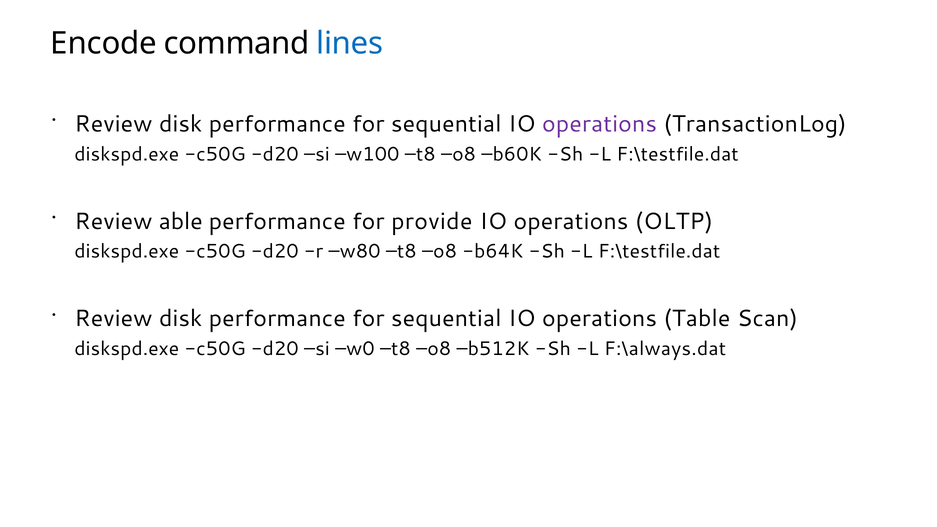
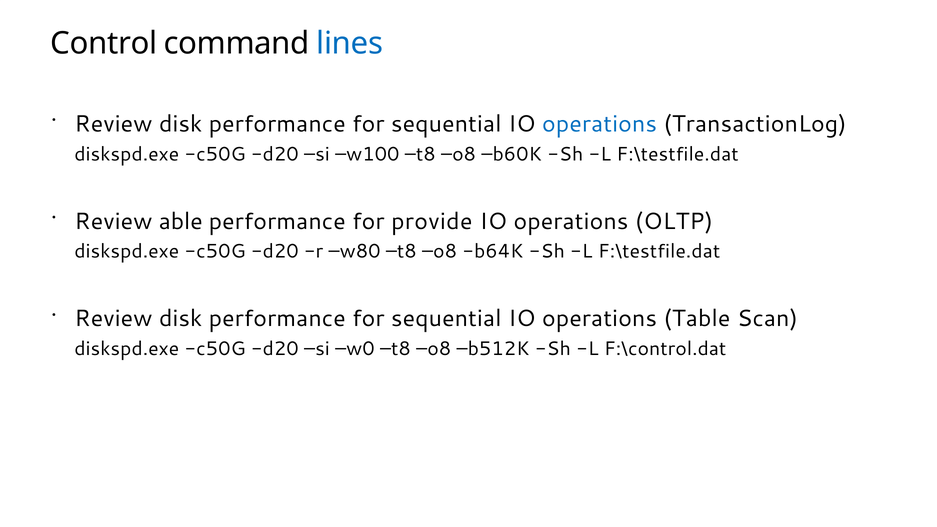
Encode: Encode -> Control (104, 43)
operations colour: purple -> blue (599, 124)
F:\always.dat: F:\always.dat -> F:\control.dat (665, 349)
